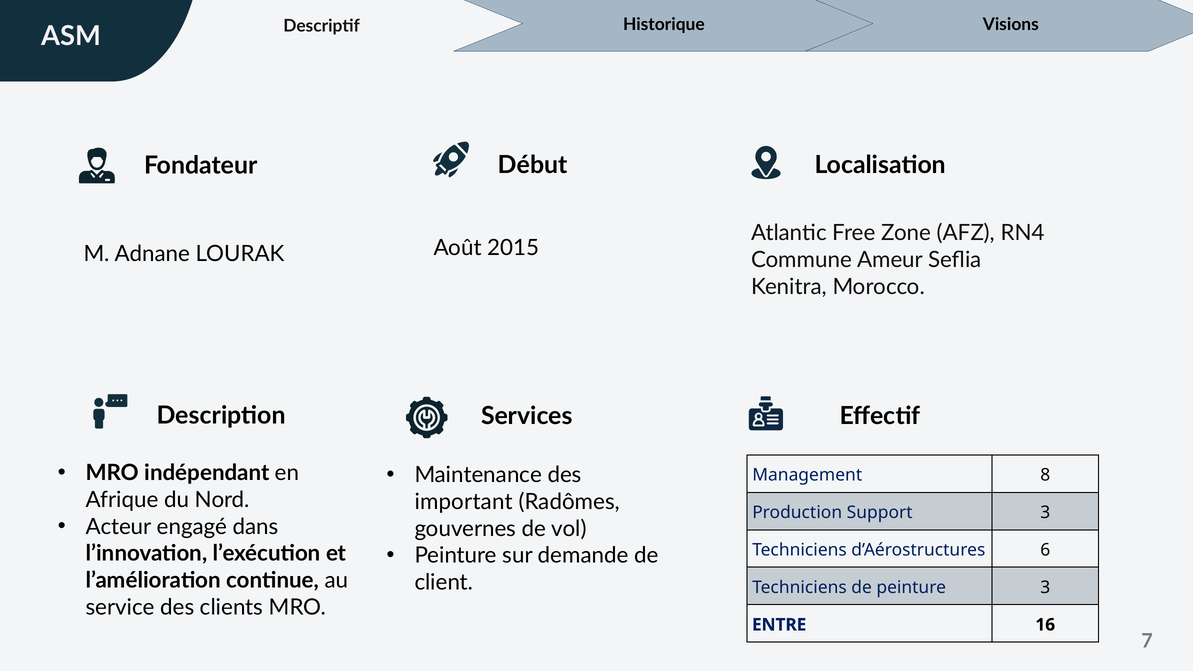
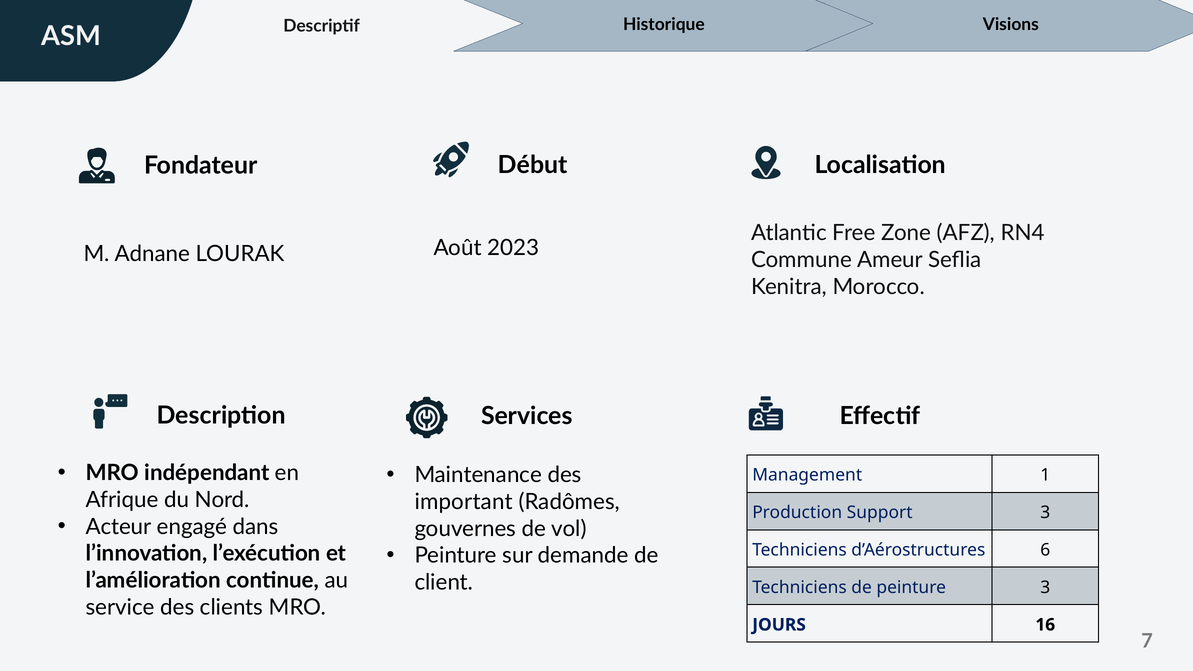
2015: 2015 -> 2023 (513, 248)
8: 8 -> 1 (1045, 475)
ENTRE: ENTRE -> JOURS (779, 625)
